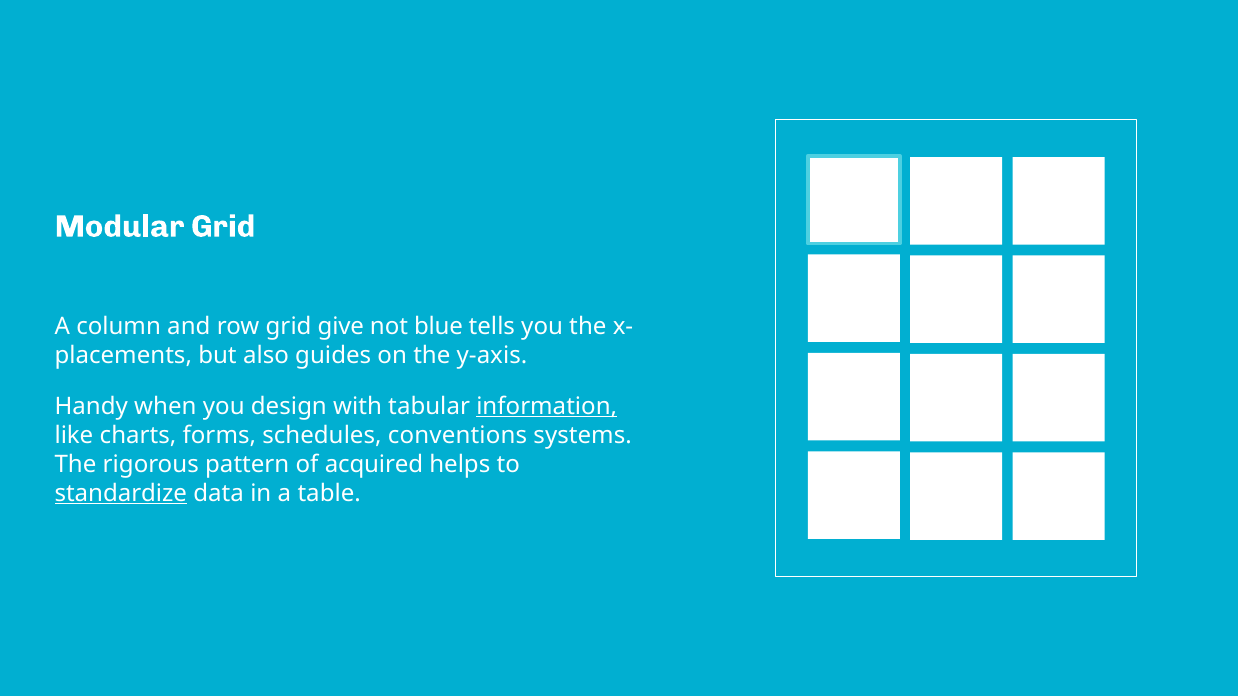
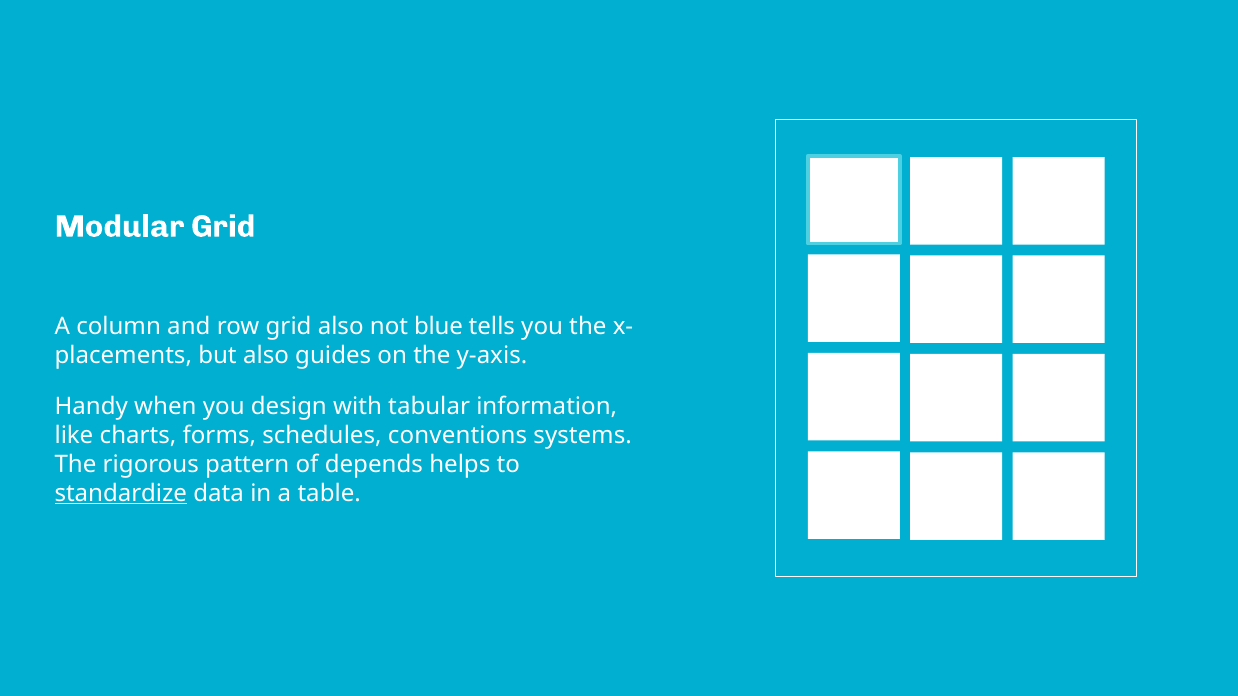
grid give: give -> also (341, 326)
information underline: present -> none (547, 407)
acquired: acquired -> depends (374, 464)
